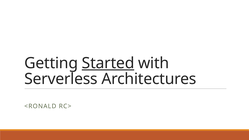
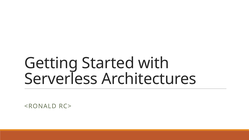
Started underline: present -> none (108, 63)
